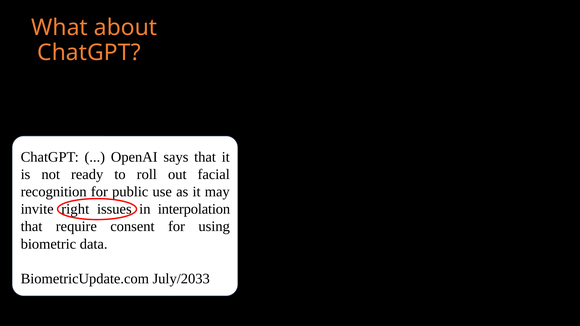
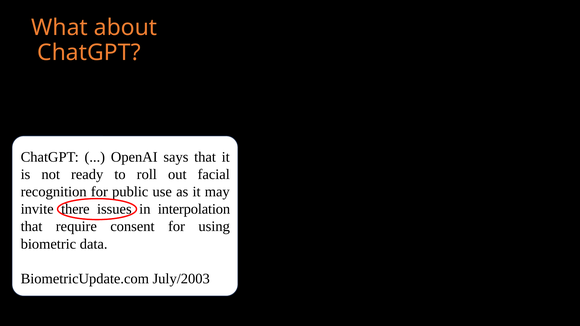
right: right -> there (75, 209)
July/2033: July/2033 -> July/2003 (181, 279)
